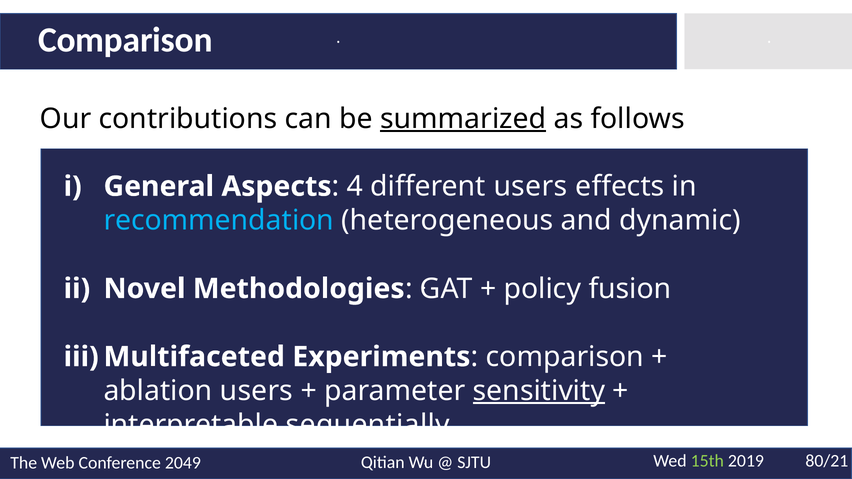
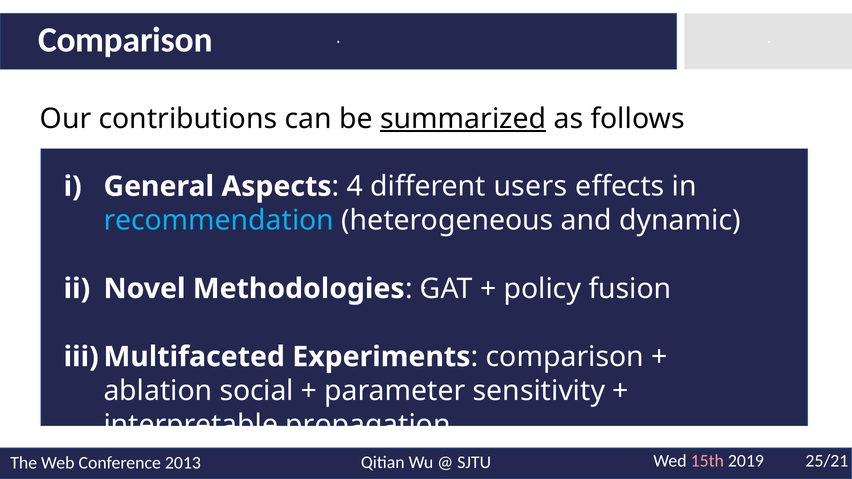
ablation users: users -> social (257, 391)
sensitivity underline: present -> none (539, 391)
sequentially: sequentially -> propagation (368, 425)
2049: 2049 -> 2013 (183, 463)
15th colour: light green -> pink (707, 461)
80/21: 80/21 -> 25/21 (827, 461)
